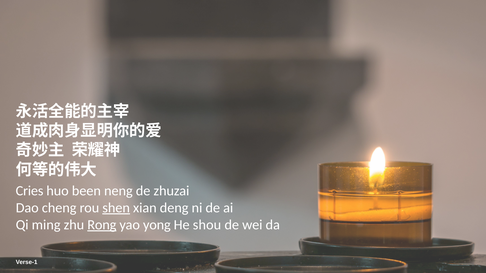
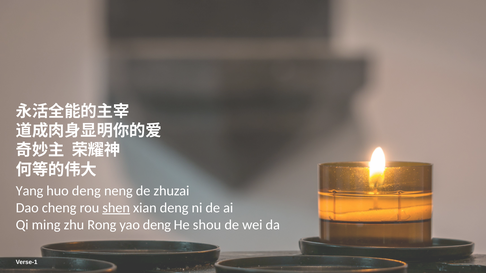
Cries: Cries -> Yang (30, 191)
huo been: been -> deng (86, 191)
Rong underline: present -> none (102, 225)
yao yong: yong -> deng (157, 225)
